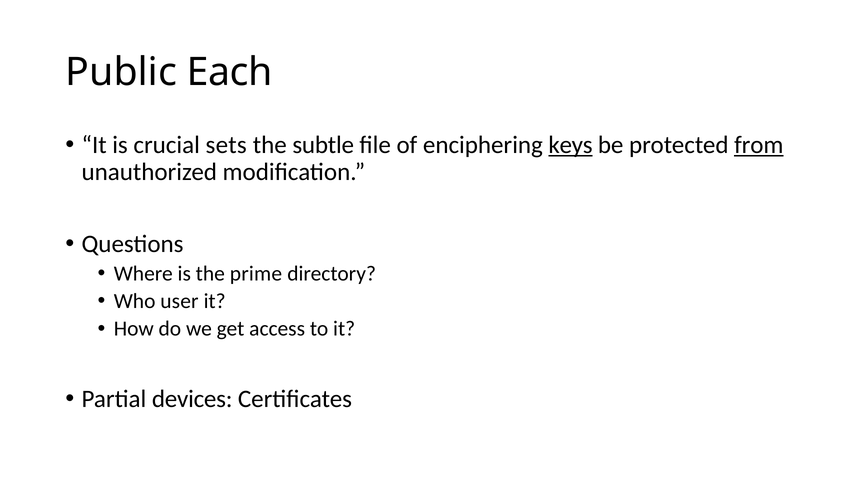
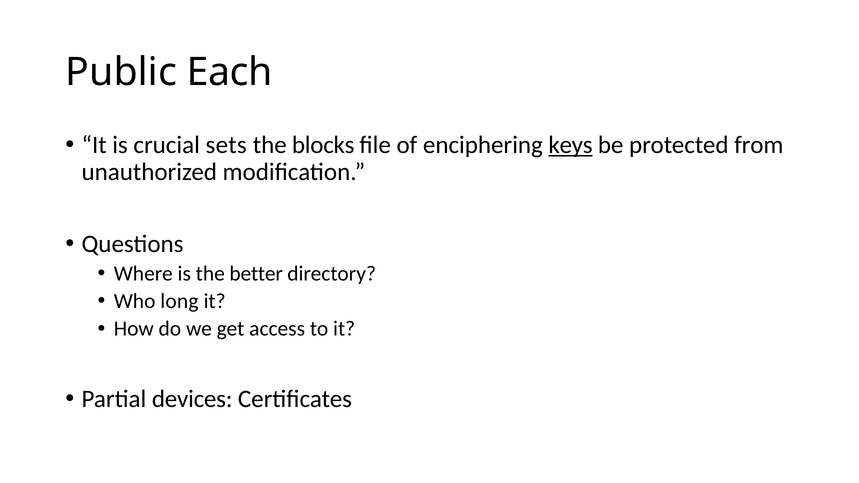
subtle: subtle -> blocks (323, 145)
from underline: present -> none (759, 145)
prime: prime -> better (256, 274)
user: user -> long (179, 301)
